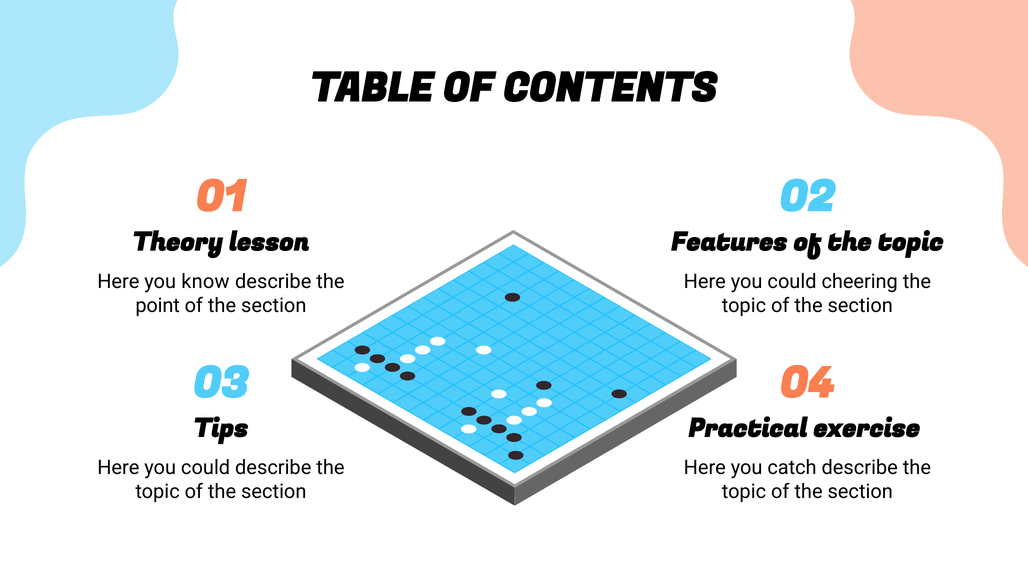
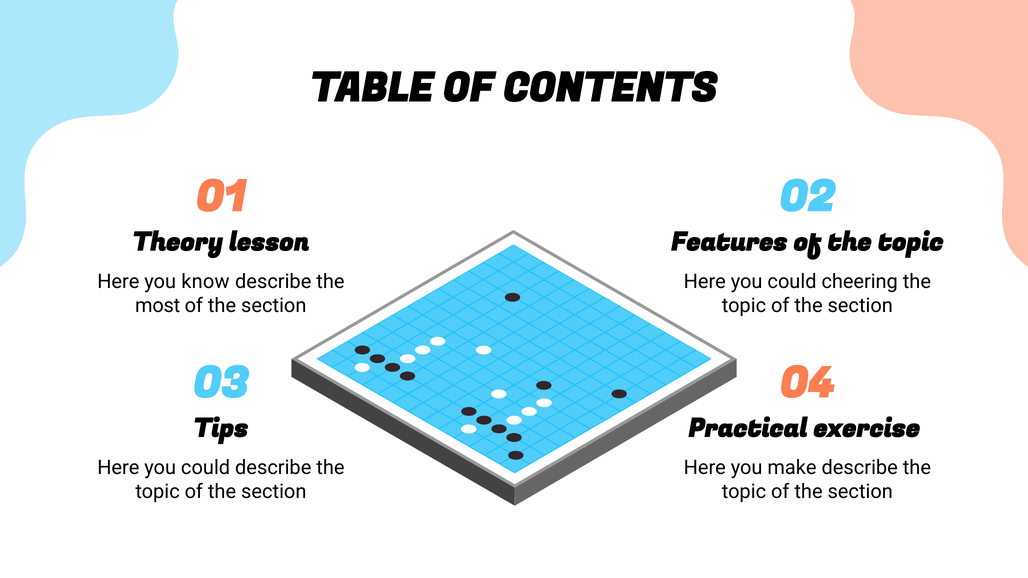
point: point -> most (158, 306)
catch: catch -> make (792, 468)
